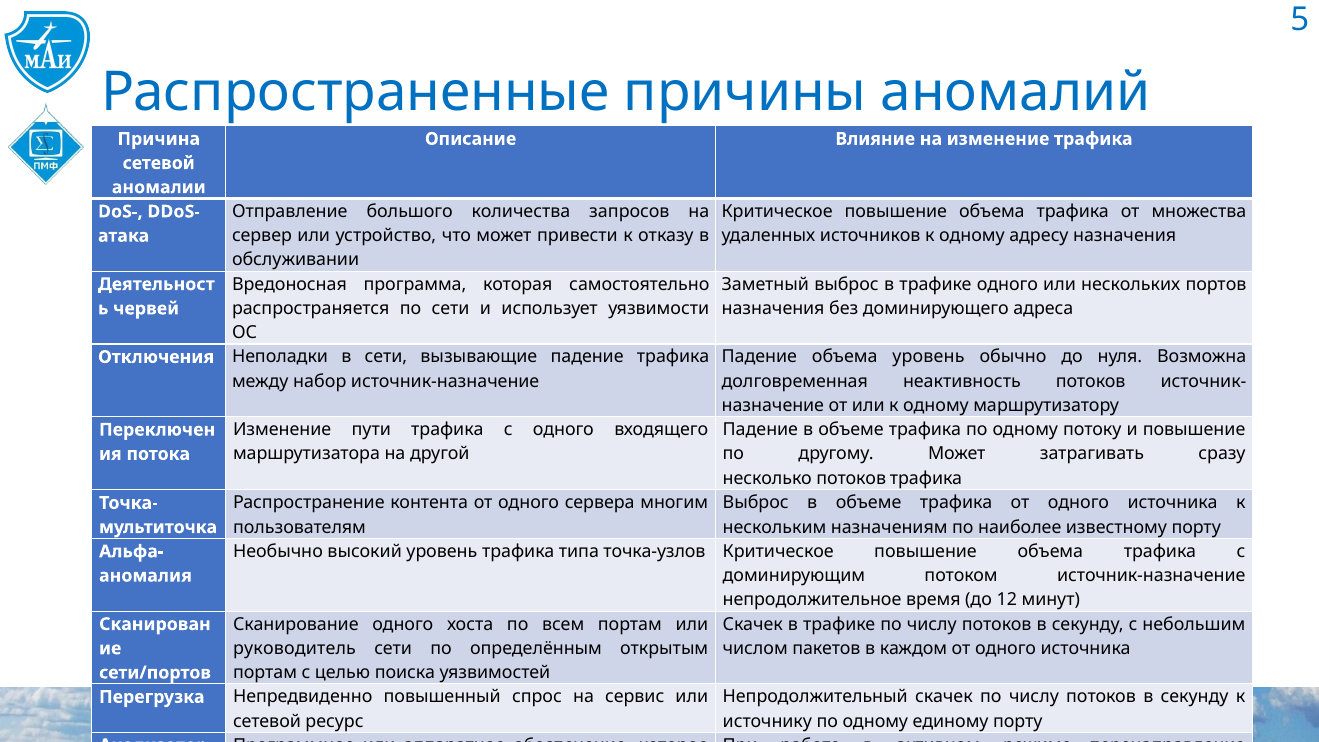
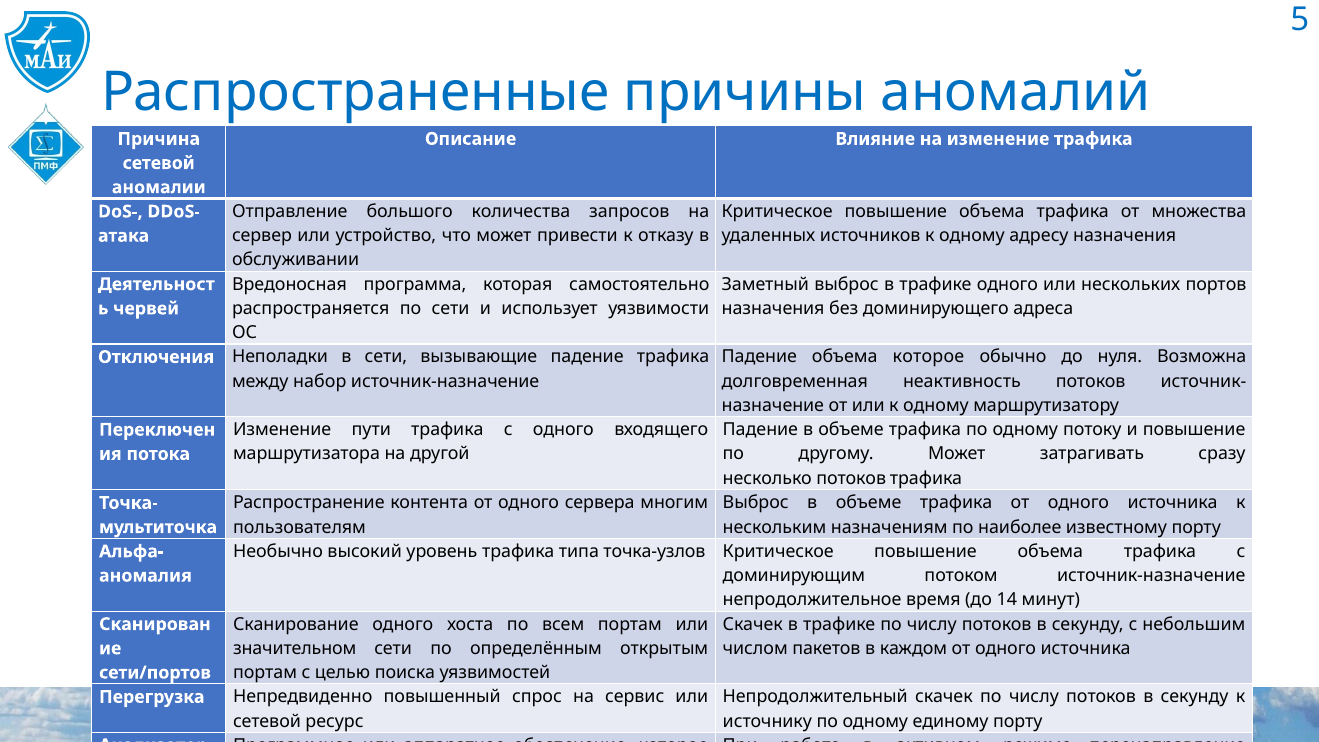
объема уровень: уровень -> которое (928, 357)
12: 12 -> 14 (1007, 600)
руководитель: руководитель -> значительном (295, 648)
